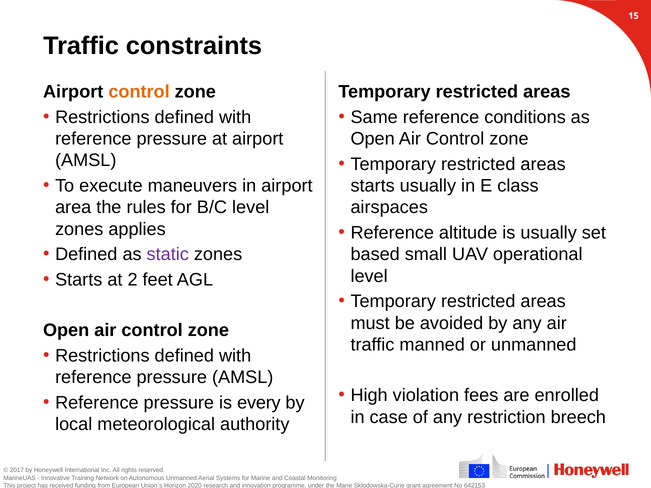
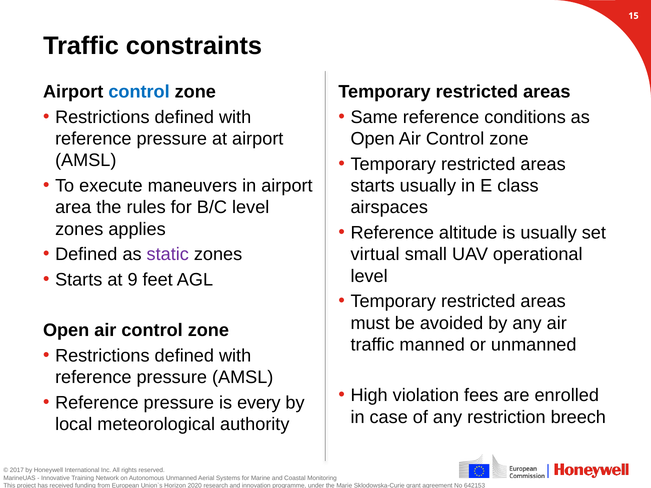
control colour: orange -> blue (139, 92)
based: based -> virtual (375, 255)
2: 2 -> 9 (133, 280)
